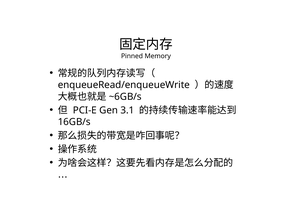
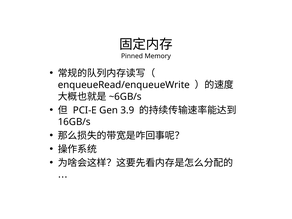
3.1: 3.1 -> 3.9 (127, 110)
